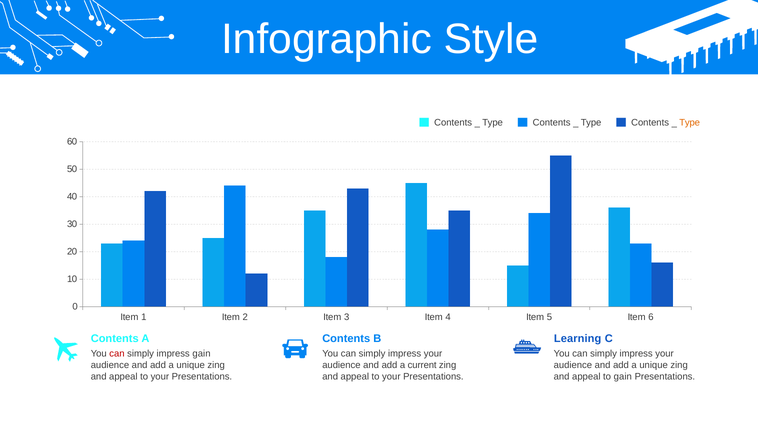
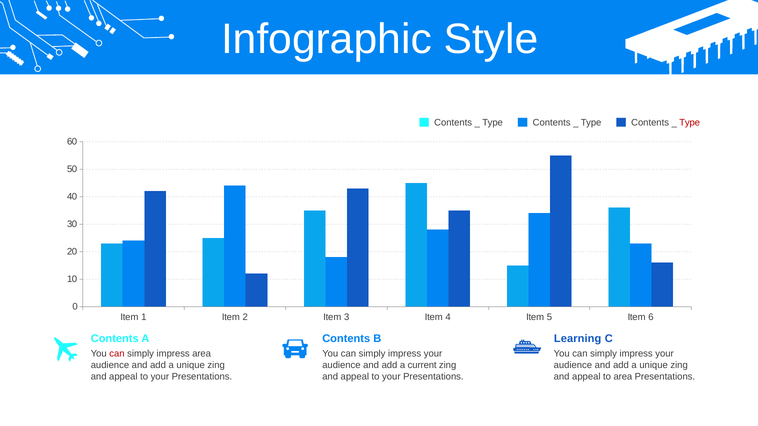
Type colour: orange -> red (690, 123)
impress gain: gain -> area (202, 354)
to gain: gain -> area (623, 377)
